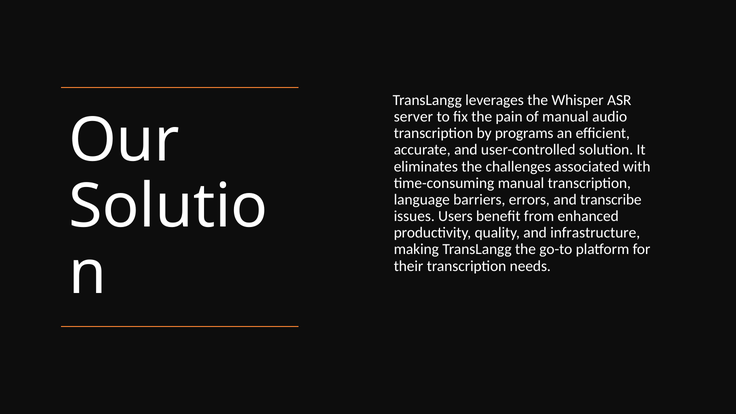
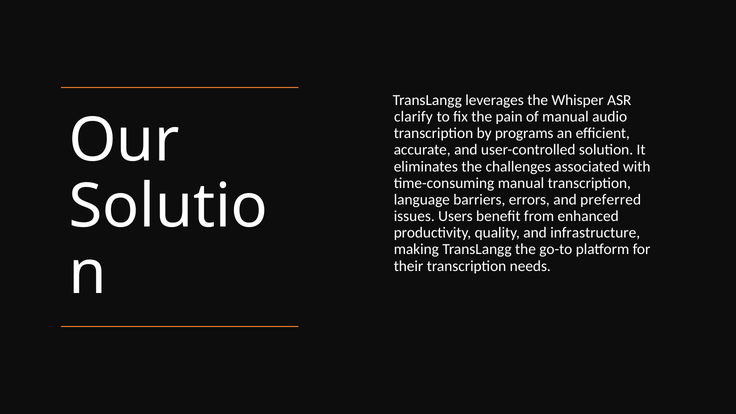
server: server -> clarify (413, 117)
transcribe: transcribe -> preferred (611, 200)
